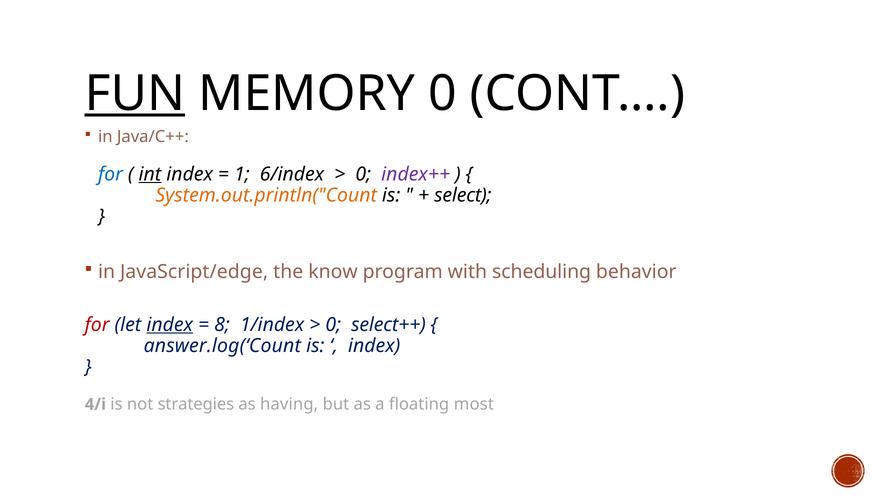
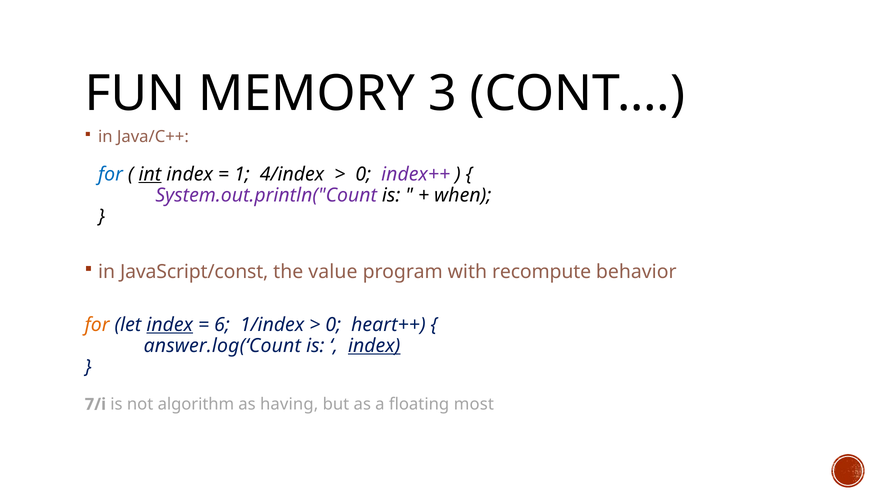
FUN underline: present -> none (135, 94)
MEMORY 0: 0 -> 3 (442, 94)
6/index: 6/index -> 4/index (292, 174)
System.out.println("Count colour: orange -> purple (266, 195)
select: select -> when (463, 195)
JavaScript/edge: JavaScript/edge -> JavaScript/const (194, 272)
know: know -> value (333, 272)
scheduling: scheduling -> recompute (542, 272)
for colour: red -> orange (97, 325)
8: 8 -> 6 (222, 325)
select++: select++ -> heart++ (388, 325)
index underline: none -> present (374, 346)
4/i: 4/i -> 7/i (95, 404)
strategies: strategies -> algorithm (196, 404)
